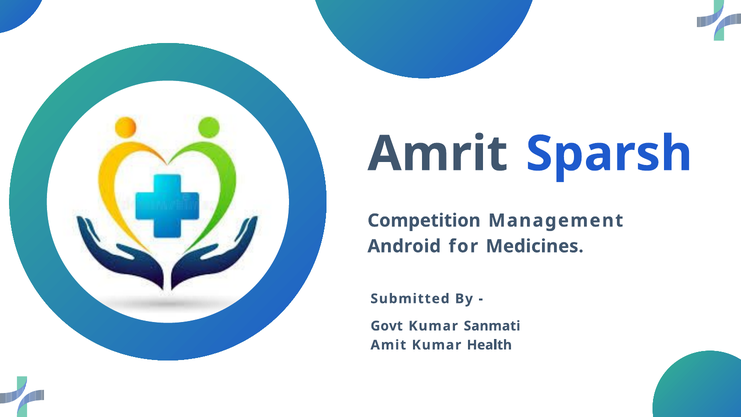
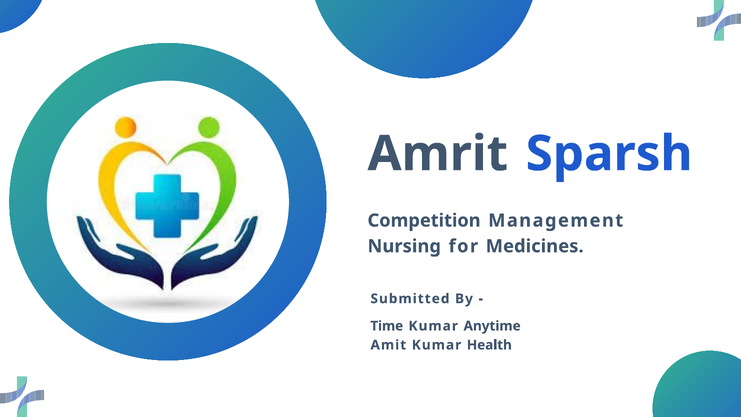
Android: Android -> Nursing (404, 246)
Govt: Govt -> Time (387, 326)
Sanmati: Sanmati -> Anytime (492, 326)
